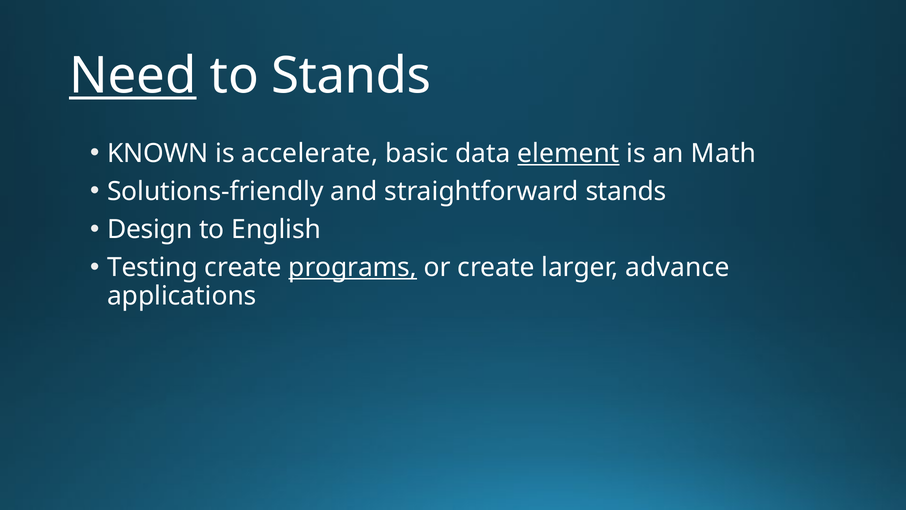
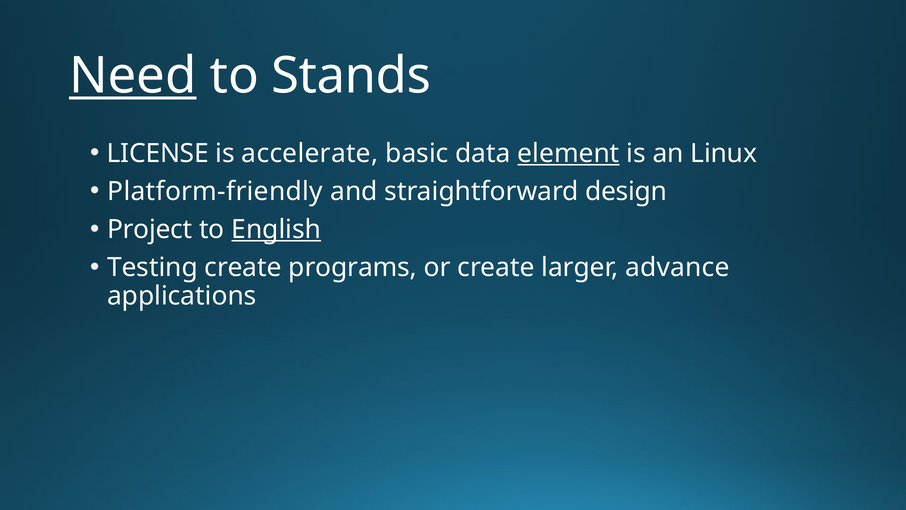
KNOWN: KNOWN -> LICENSE (158, 153)
Math: Math -> Linux (724, 153)
Solutions-friendly: Solutions-friendly -> Platform-friendly (215, 191)
straightforward stands: stands -> design (626, 191)
Design: Design -> Project (150, 229)
English underline: none -> present (276, 229)
programs underline: present -> none (353, 267)
